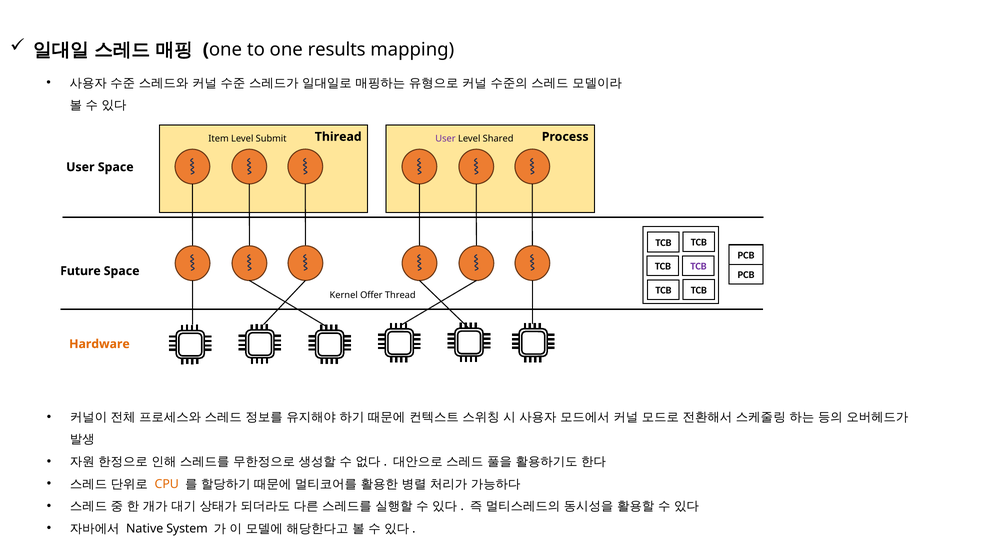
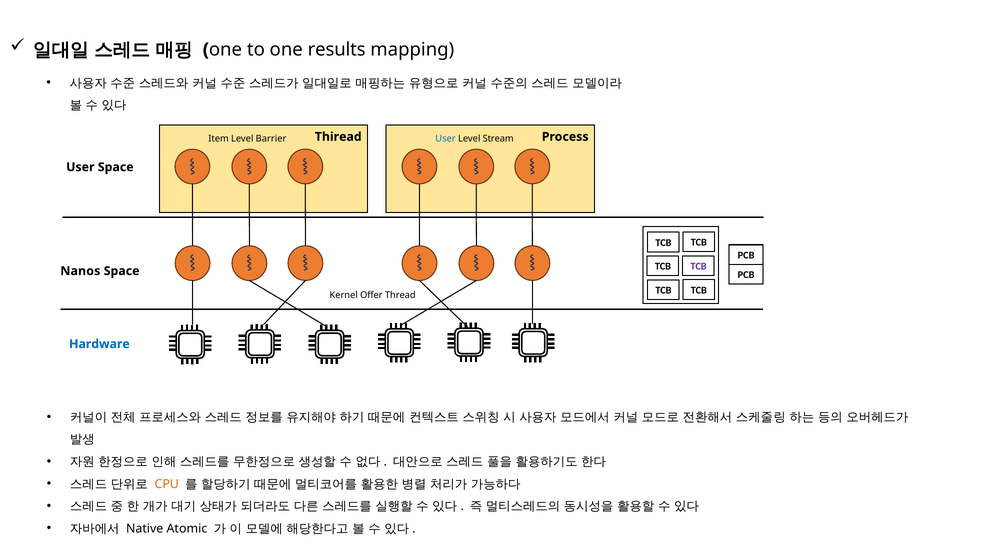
Submit: Submit -> Barrier (271, 139)
User colour: purple -> blue (446, 139)
Shared: Shared -> Stream (498, 139)
Future: Future -> Nanos (80, 271)
Hardware colour: orange -> blue (99, 344)
System: System -> Atomic (187, 529)
